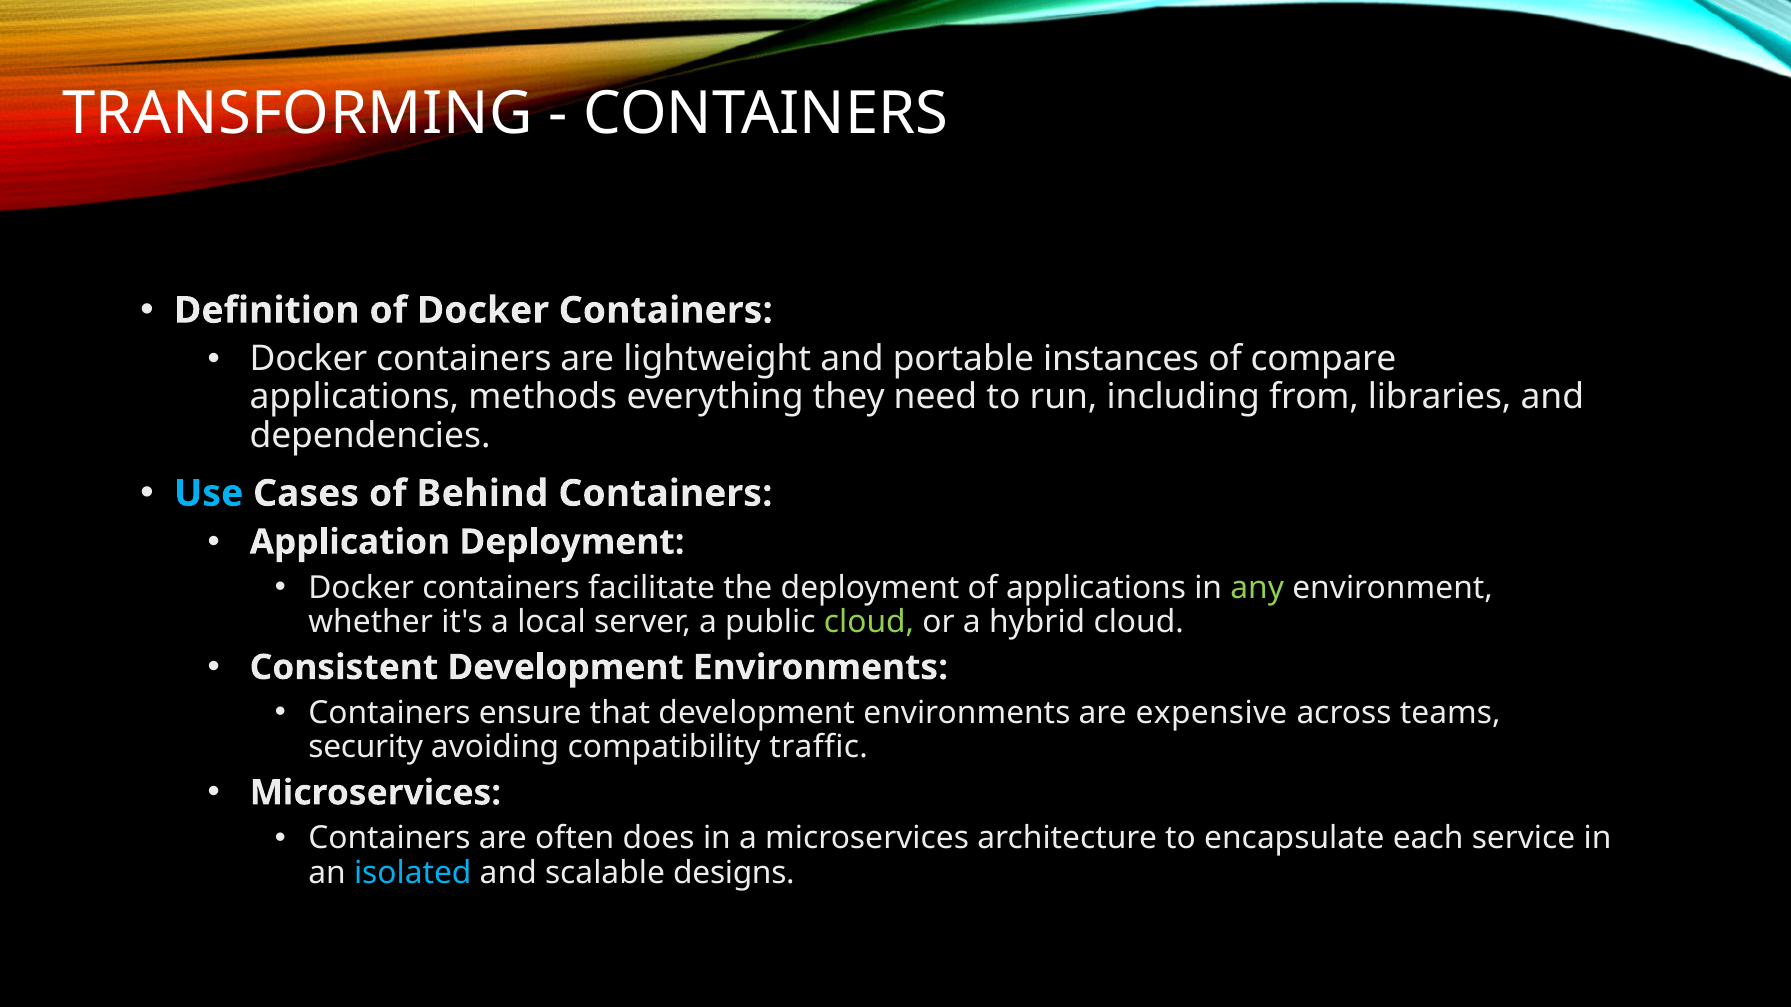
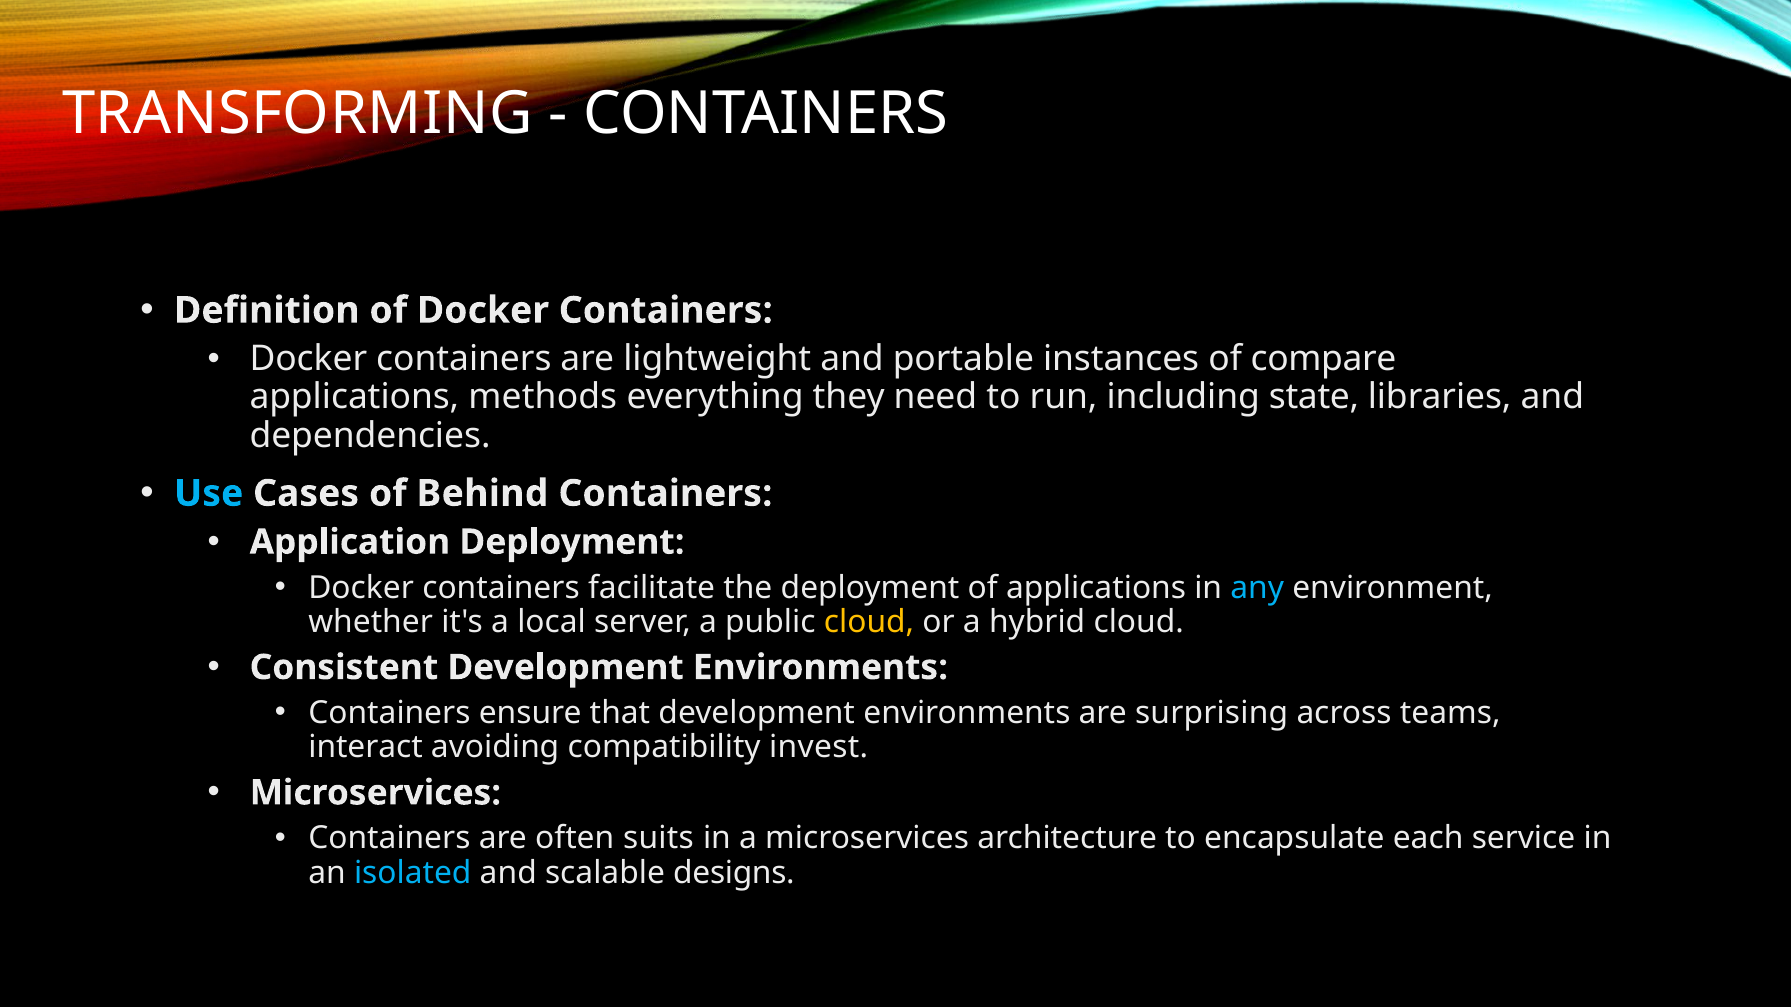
from: from -> state (1314, 397)
any colour: light green -> light blue (1257, 588)
cloud colour: light green -> yellow (869, 622)
expensive: expensive -> surprising (1212, 713)
security: security -> interact (366, 748)
traffic: traffic -> invest (819, 748)
does: does -> suits (658, 839)
